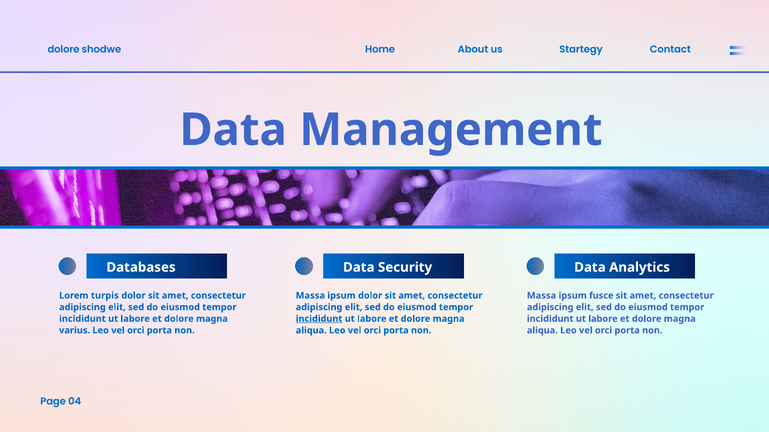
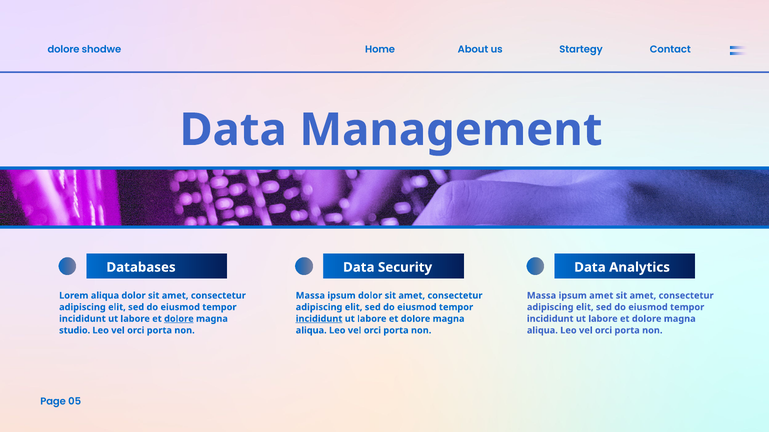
Lorem turpis: turpis -> aliqua (105, 296)
ipsum fusce: fusce -> amet (601, 296)
dolore underline: none -> present (179, 319)
varius: varius -> studio (75, 331)
04: 04 -> 05 (75, 402)
